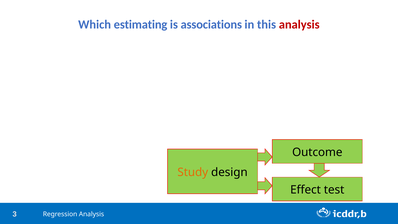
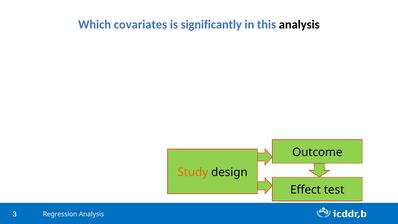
estimating: estimating -> covariates (140, 25)
associations: associations -> significantly (211, 25)
analysis colour: red -> black (299, 25)
